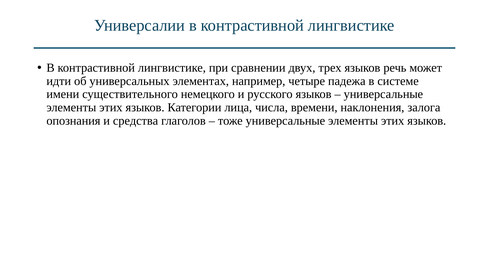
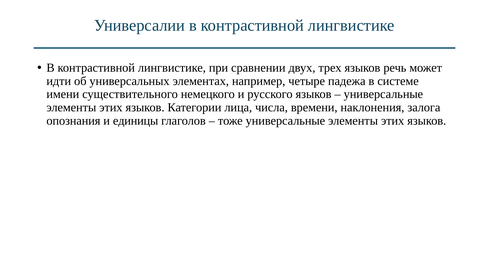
средства: средства -> единицы (136, 121)
